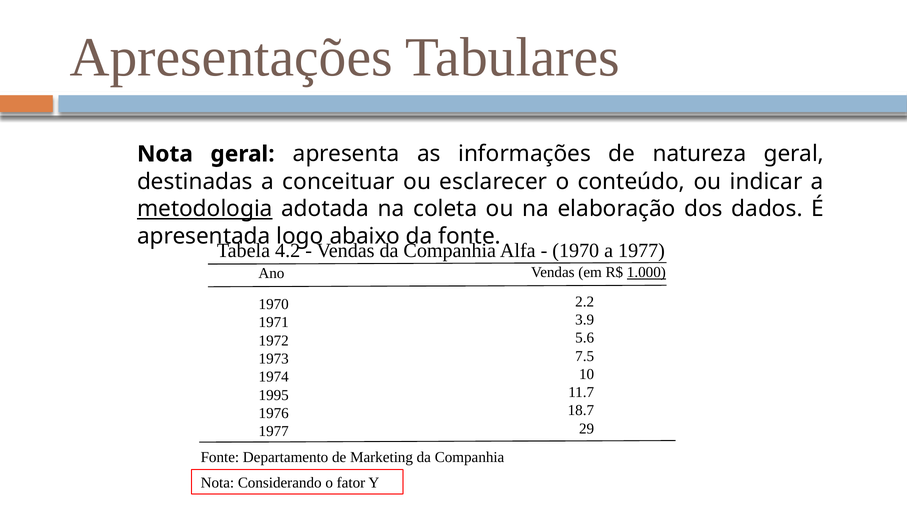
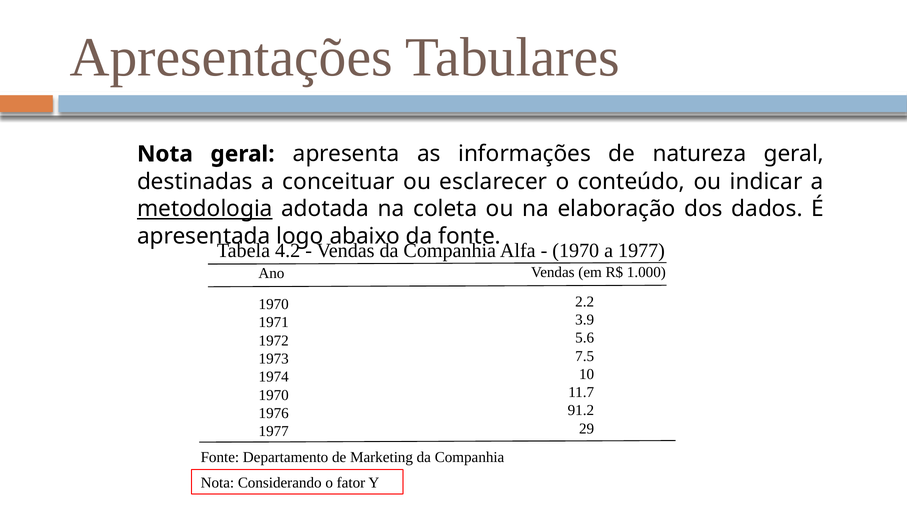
1.000 underline: present -> none (646, 272)
1995: 1995 -> 1970 (274, 395)
18.7: 18.7 -> 91.2 (581, 411)
